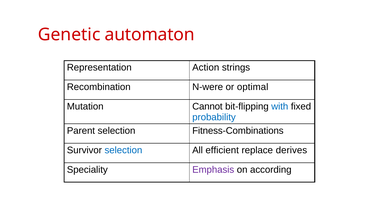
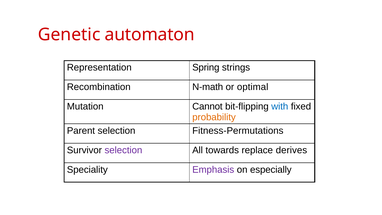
Action: Action -> Spring (206, 67)
N-were: N-were -> N-math (208, 87)
probability colour: blue -> orange (214, 117)
Fitness-Combinations: Fitness-Combinations -> Fitness-Permutations (238, 131)
selection colour: blue -> purple (123, 150)
efficient: efficient -> towards (222, 150)
according: according -> especially (271, 170)
